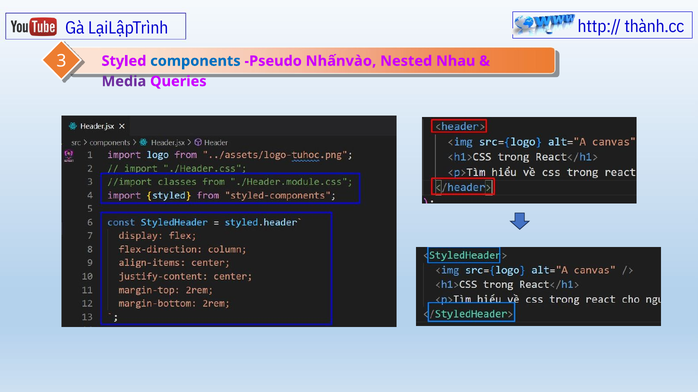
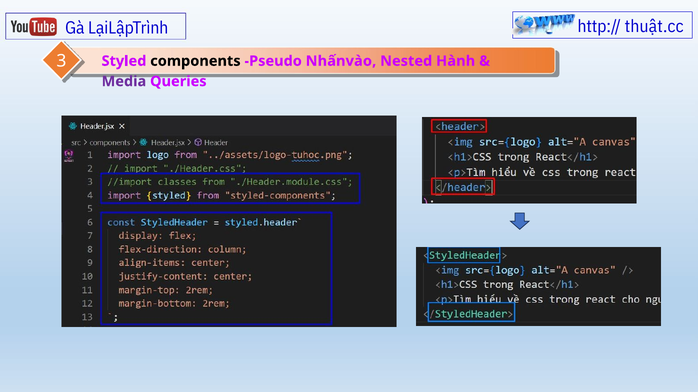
thành.cc: thành.cc -> thuật.cc (654, 27)
components colour: blue -> black (195, 61)
Nhau: Nhau -> Hành (456, 61)
